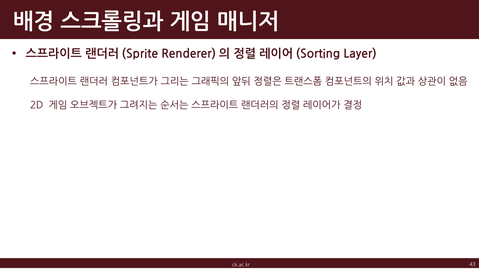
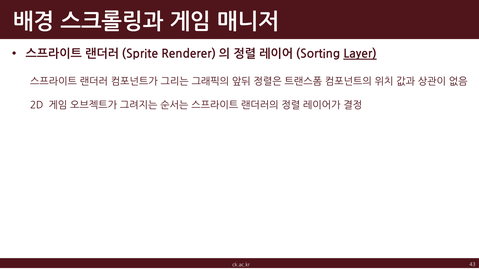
Layer underline: none -> present (360, 54)
